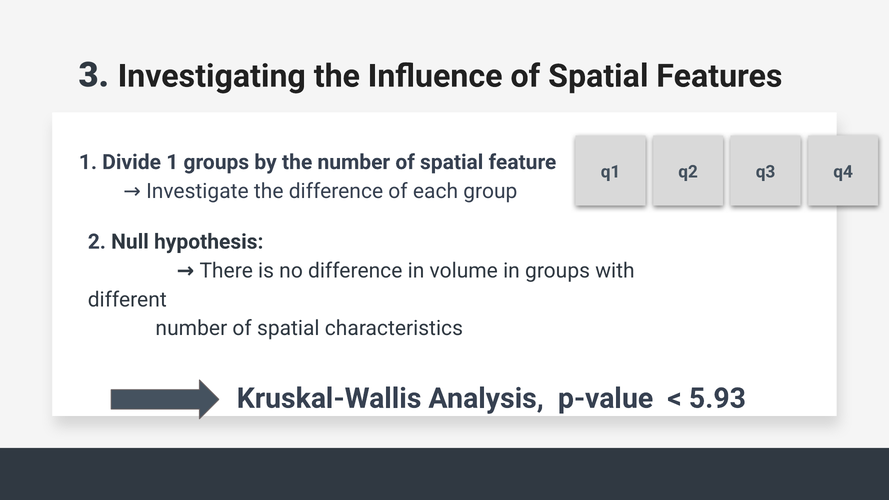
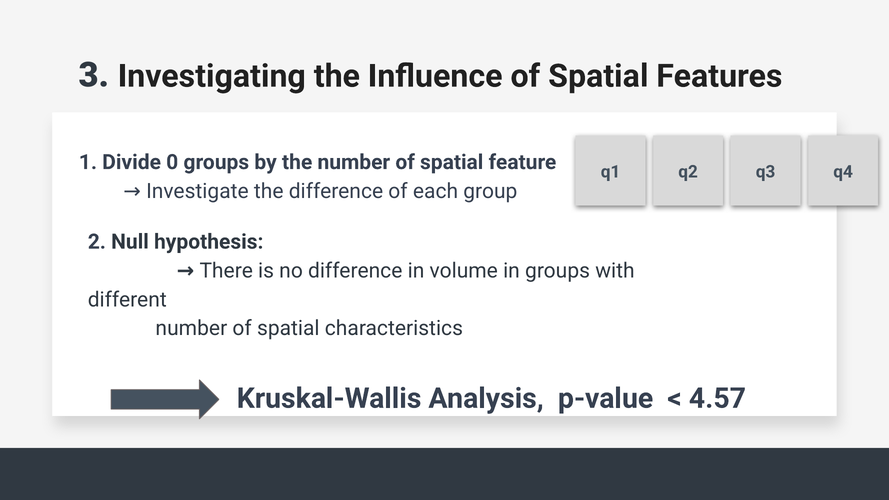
Divide 1: 1 -> 0 (172, 162)
5.93: 5.93 -> 4.57 (717, 398)
